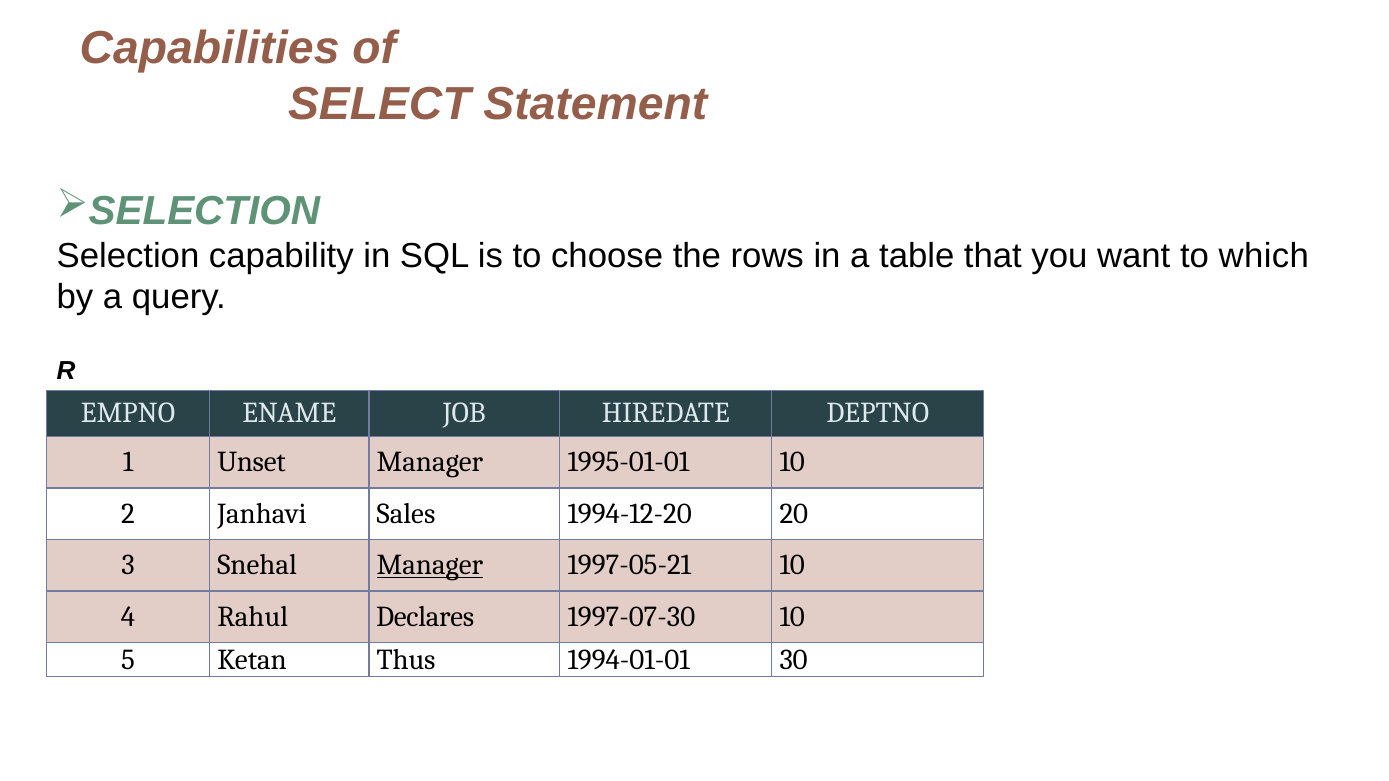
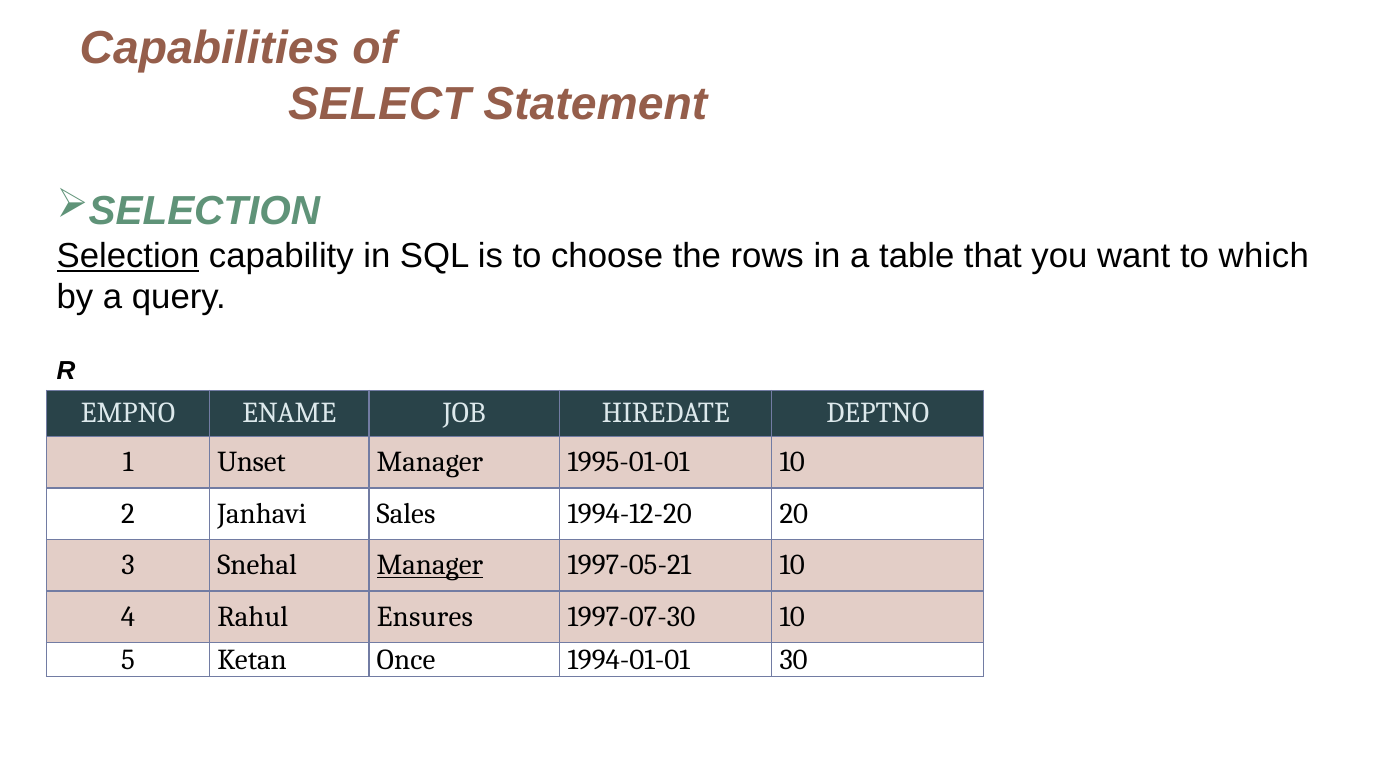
Selection underline: none -> present (128, 256)
Declares: Declares -> Ensures (425, 617)
Thus: Thus -> Once (406, 660)
